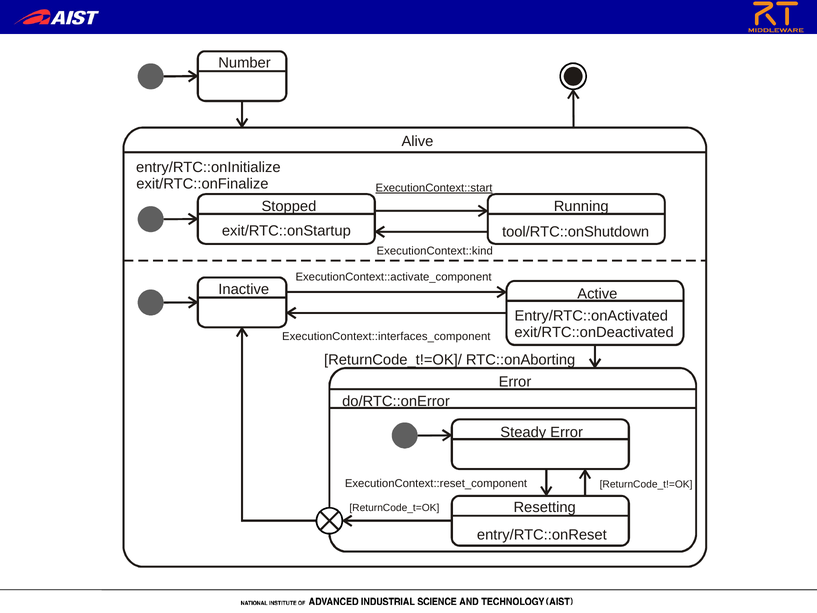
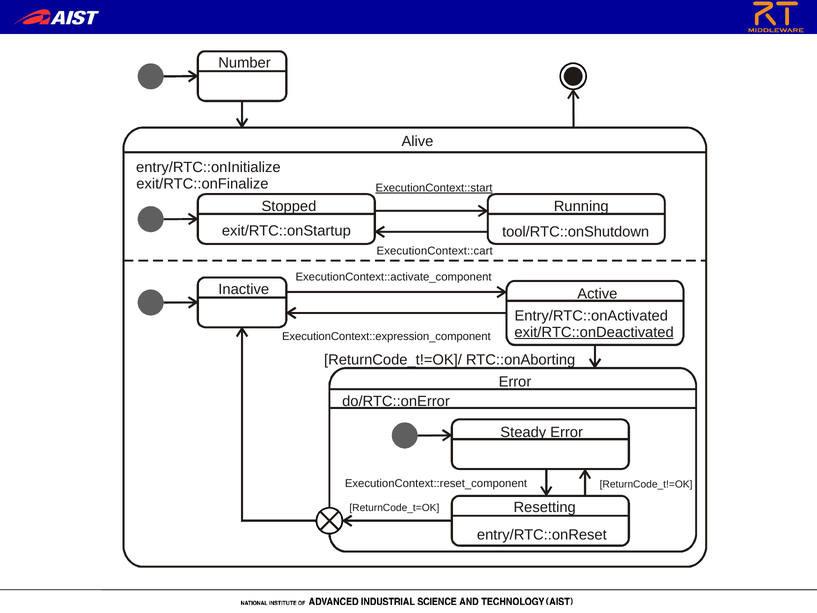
ExecutionContext::kind: ExecutionContext::kind -> ExecutionContext::cart (435, 251)
exit/RTC::onDeactivated underline: none -> present (594, 332)
ExecutionContext::interfaces_component: ExecutionContext::interfaces_component -> ExecutionContext::expression_component (386, 336)
